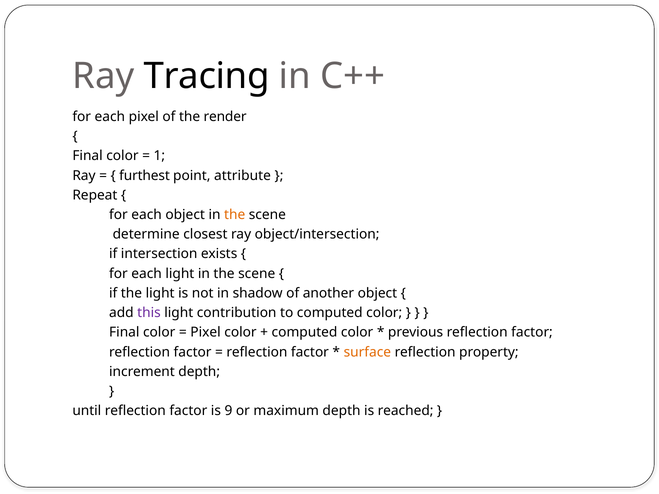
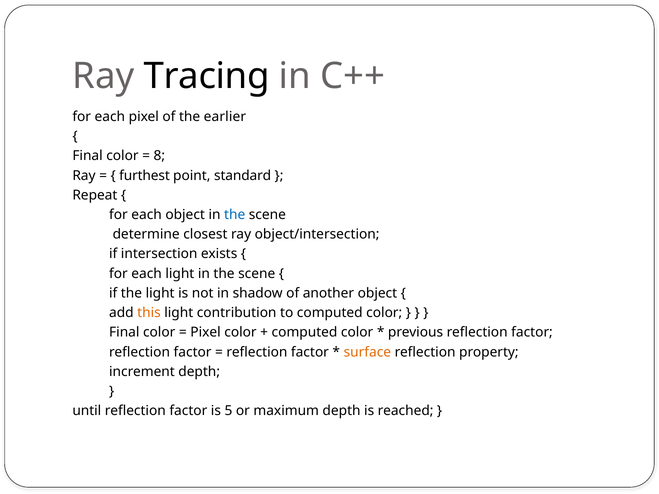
render: render -> earlier (225, 117)
1: 1 -> 8 (159, 156)
attribute: attribute -> standard (243, 176)
the colour: orange -> blue (235, 215)
this colour: purple -> orange (149, 313)
9: 9 -> 5 (229, 411)
